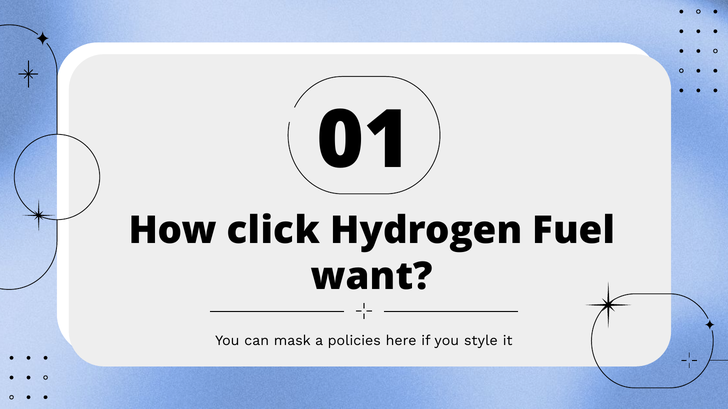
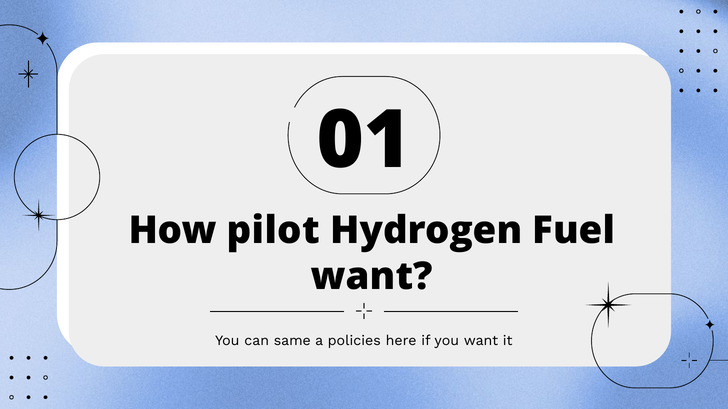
click: click -> pilot (273, 231)
mask: mask -> same (292, 341)
you style: style -> want (481, 341)
